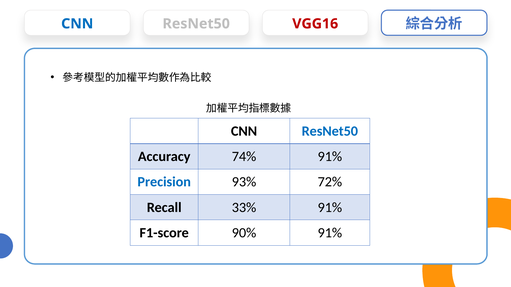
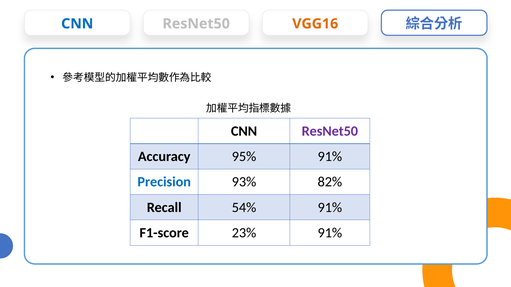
VGG16 colour: red -> orange (315, 24)
ResNet50 colour: blue -> purple (330, 131)
74%: 74% -> 95% (244, 157)
72%: 72% -> 82% (330, 182)
33%: 33% -> 54% (244, 208)
90%: 90% -> 23% (244, 233)
